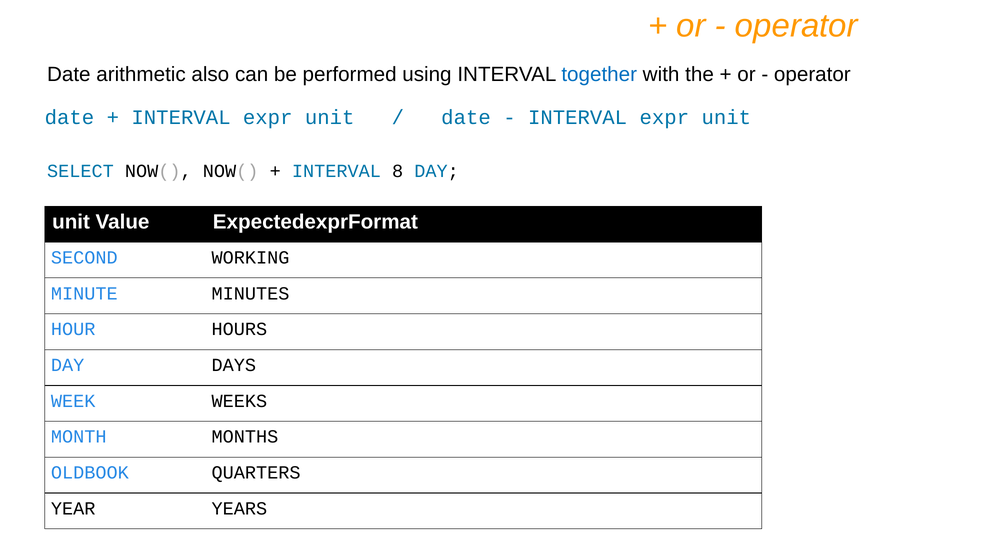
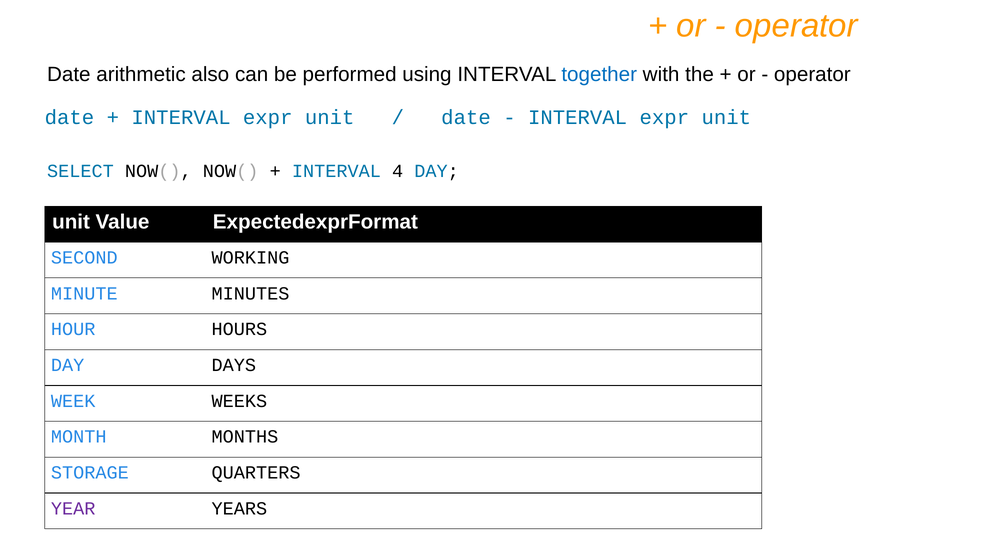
8: 8 -> 4 (398, 171)
OLDBOOK: OLDBOOK -> STORAGE (90, 473)
YEAR colour: black -> purple (73, 509)
